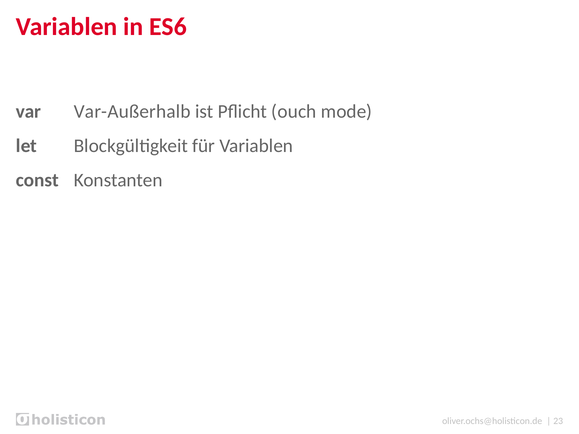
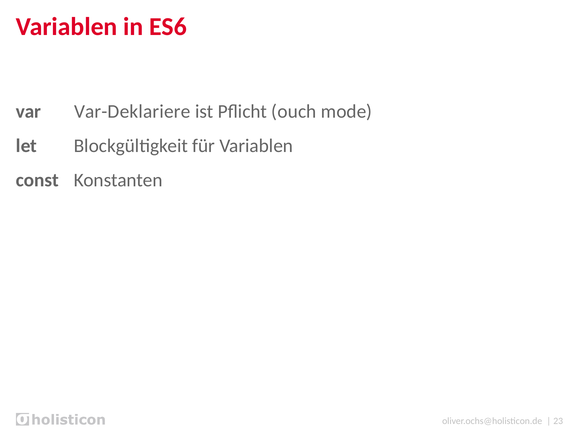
Var-Außerhalb: Var-Außerhalb -> Var-Deklariere (132, 111)
